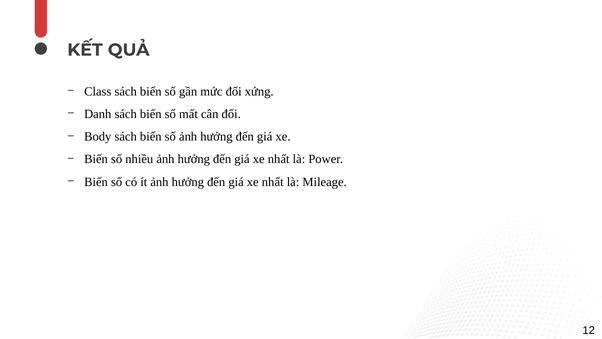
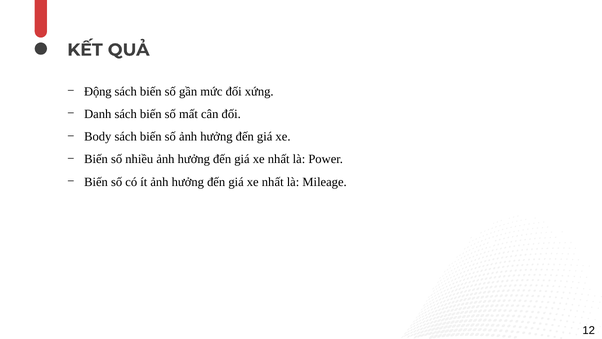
Class: Class -> Động (98, 91)
